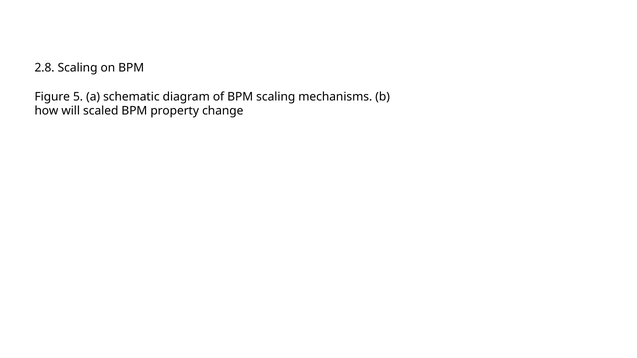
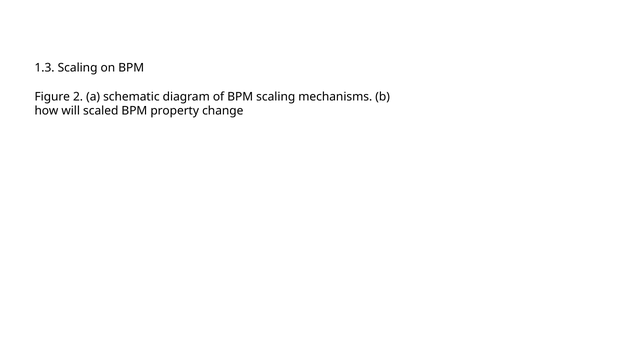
2.8: 2.8 -> 1.3 (45, 68)
5: 5 -> 2 (78, 97)
